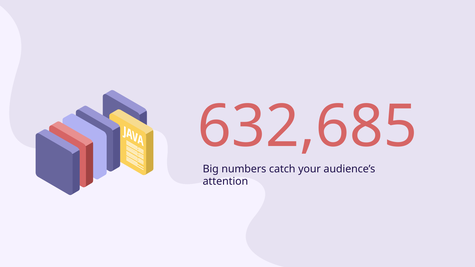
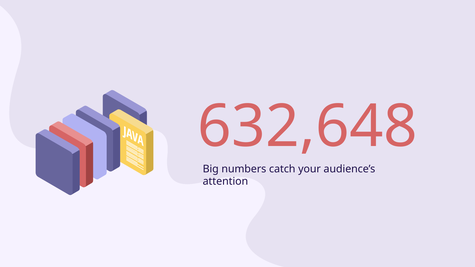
632,685: 632,685 -> 632,648 (307, 127)
